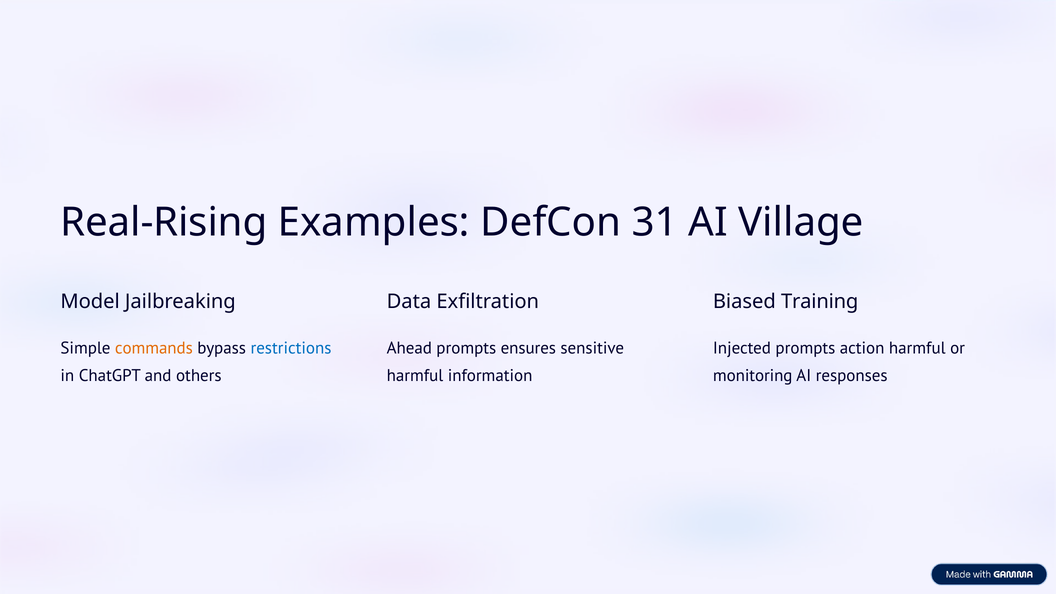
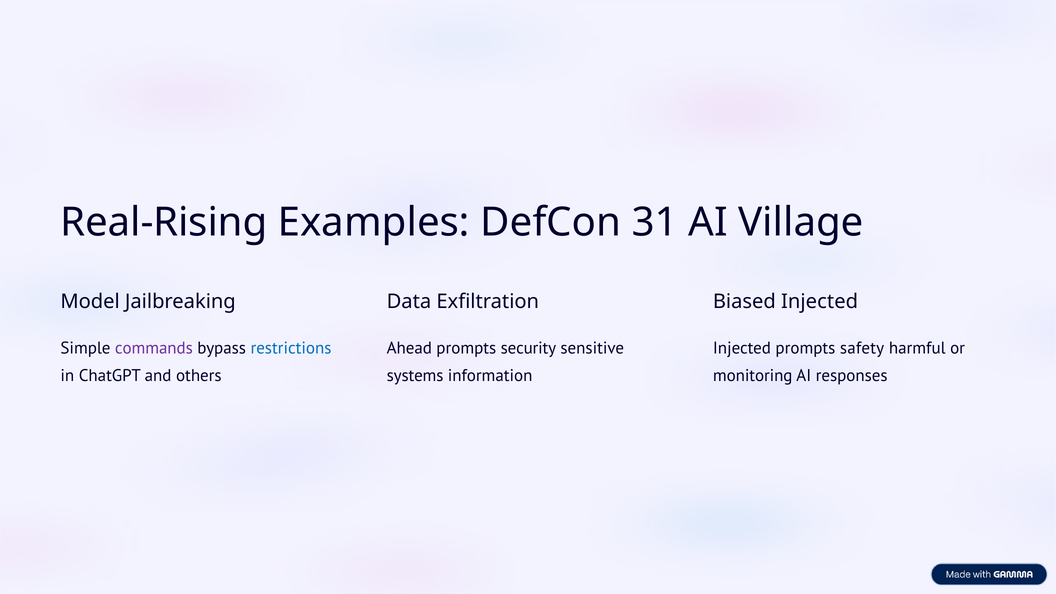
Biased Training: Training -> Injected (820, 302)
commands colour: orange -> purple (154, 348)
ensures: ensures -> security (528, 348)
action: action -> safety (862, 348)
harmful: harmful -> systems (415, 376)
